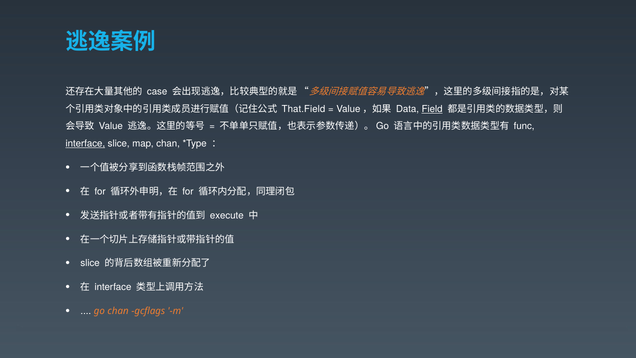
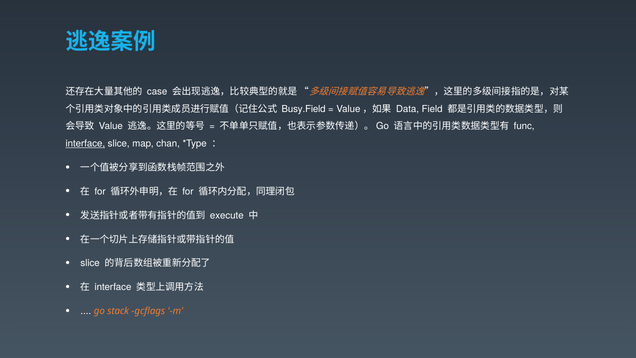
That.Field: That.Field -> Busy.Field (304, 109)
Field underline: present -> none (432, 109)
go chan: chan -> stack (118, 311)
